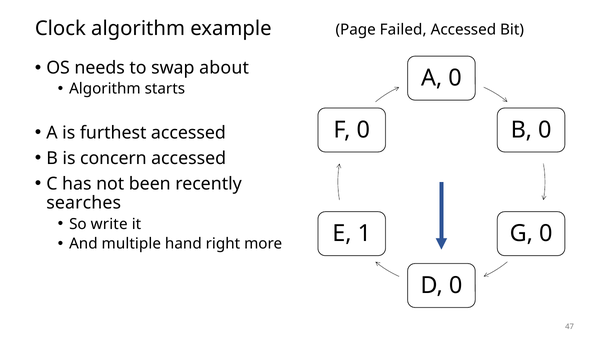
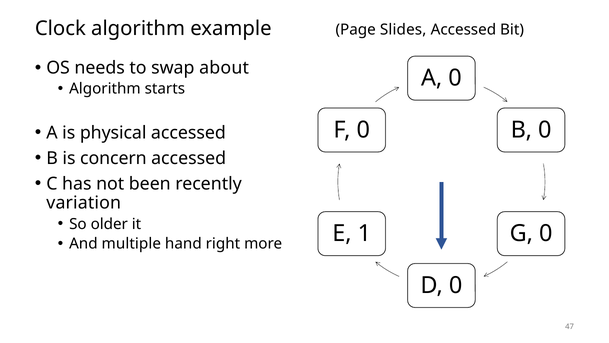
Failed: Failed -> Slides (403, 29)
furthest: furthest -> physical (113, 132)
searches: searches -> variation (84, 203)
write: write -> older (109, 224)
